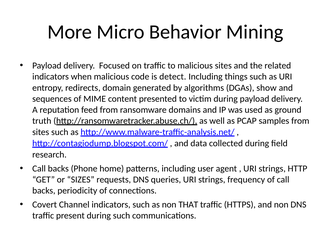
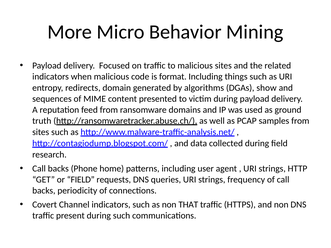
detect: detect -> format (173, 77)
or SIZES: SIZES -> FIELD (81, 180)
